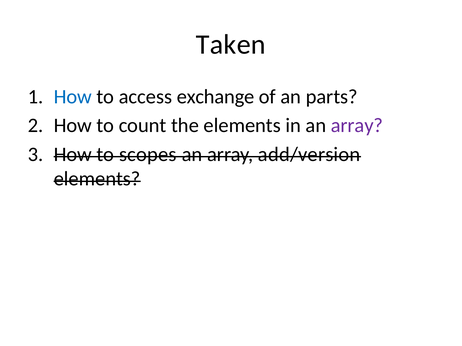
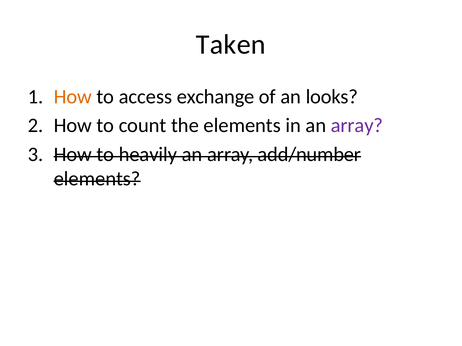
How colour: blue -> orange (73, 97)
parts: parts -> looks (332, 97)
scopes: scopes -> heavily (148, 154)
add/version: add/version -> add/number (309, 154)
